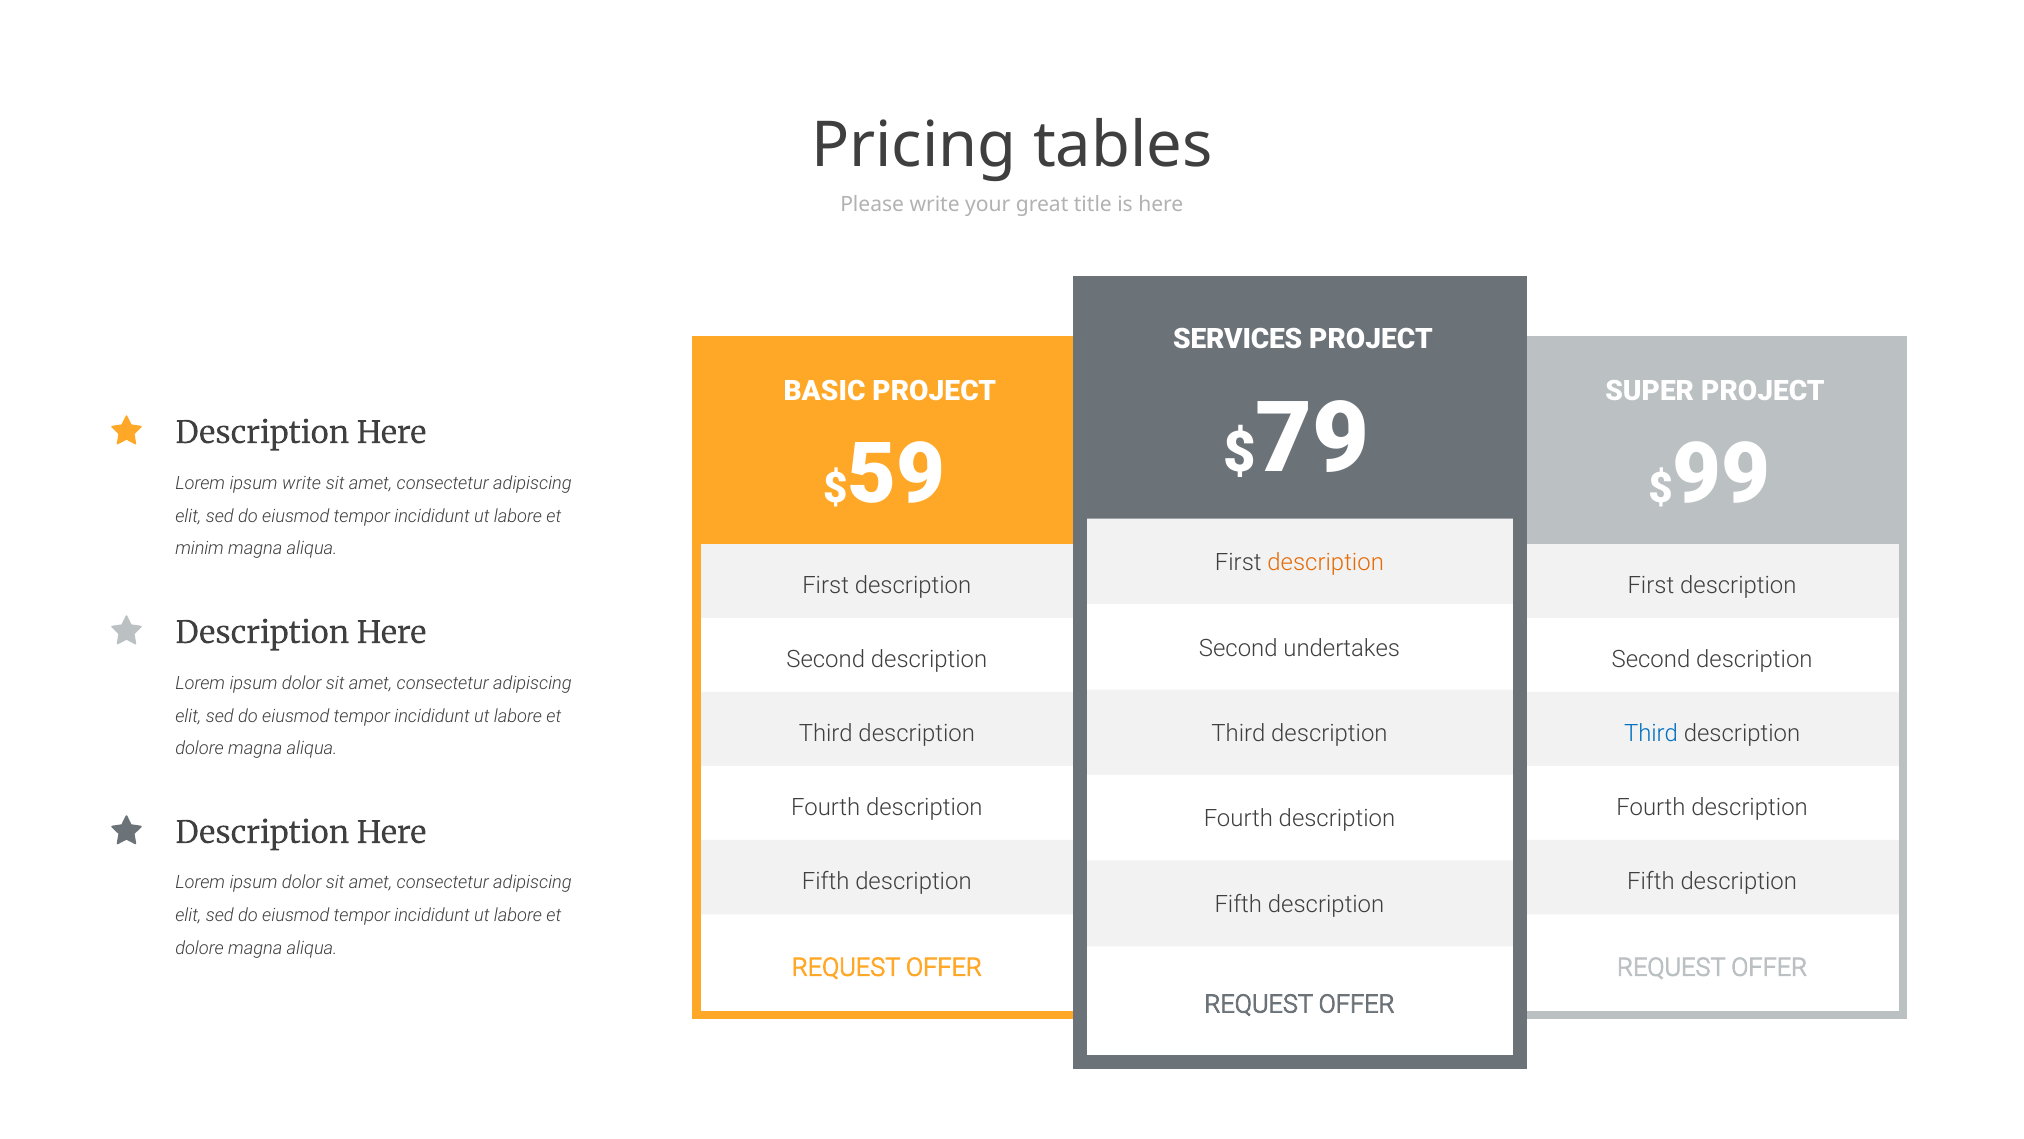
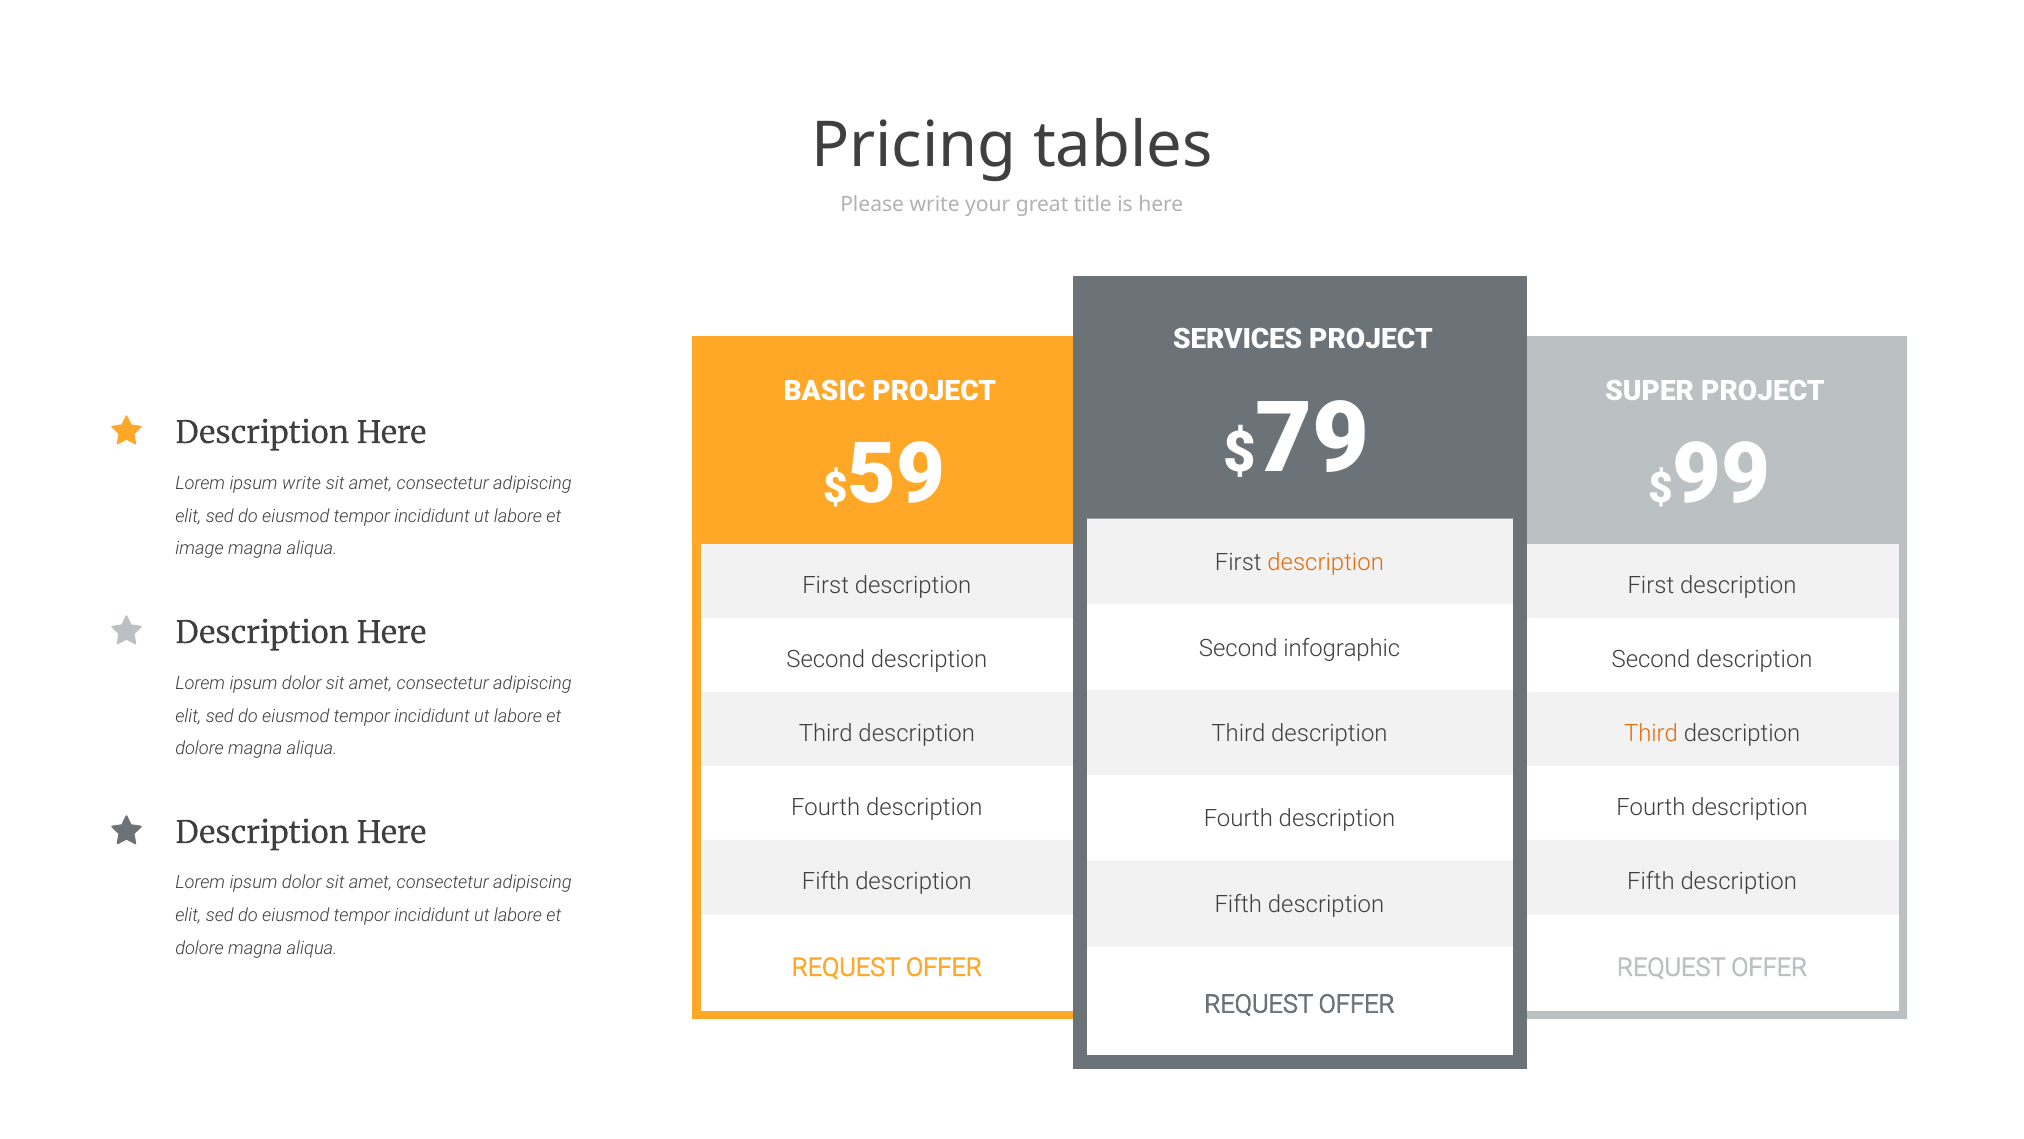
minim: minim -> image (200, 549)
undertakes: undertakes -> infographic (1342, 648)
Third colour: blue -> orange (1651, 733)
